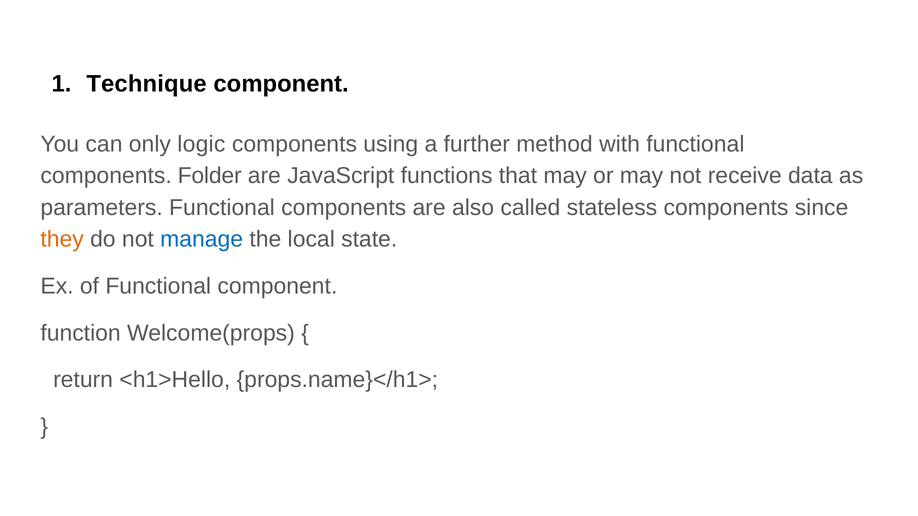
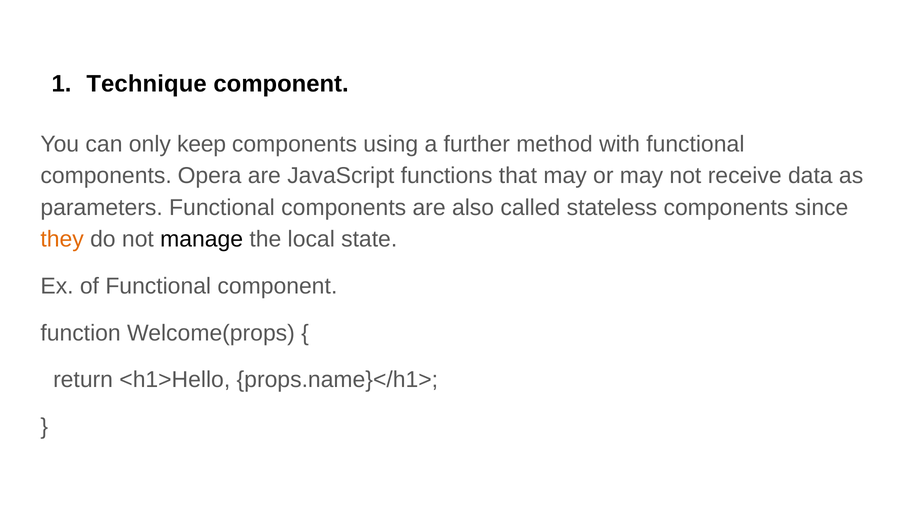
logic: logic -> keep (202, 144)
Folder: Folder -> Opera (210, 176)
manage colour: blue -> black (202, 239)
